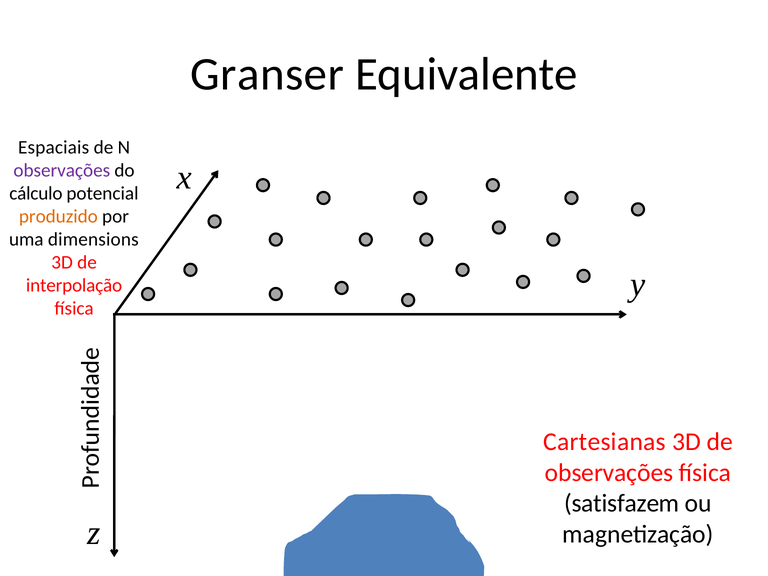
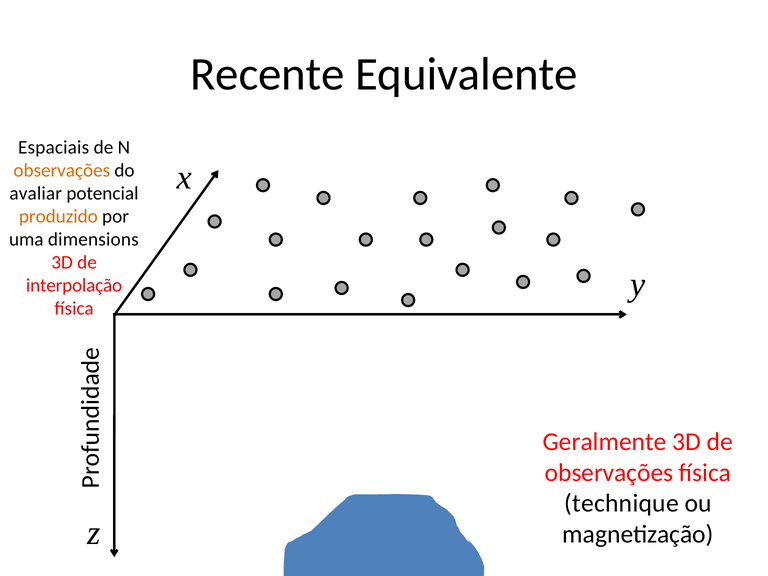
Granser: Granser -> Recente (267, 74)
observações colour: purple -> orange (62, 170)
cálculo: cálculo -> avaliar (36, 193)
Cartesianas: Cartesianas -> Geralmente (605, 442)
satisfazem: satisfazem -> technique (622, 503)
